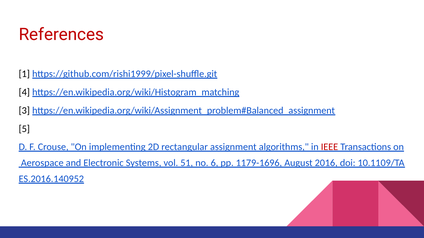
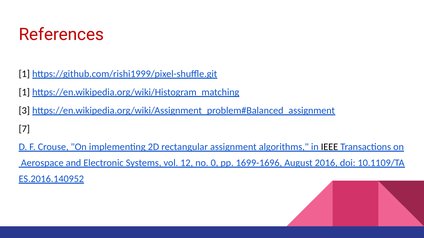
4: 4 -> 1 (24, 92)
5: 5 -> 7 (24, 129)
IEEE colour: red -> black (329, 147)
51: 51 -> 12 (187, 163)
6: 6 -> 0 (214, 163)
1179-1696: 1179-1696 -> 1699-1696 (259, 163)
